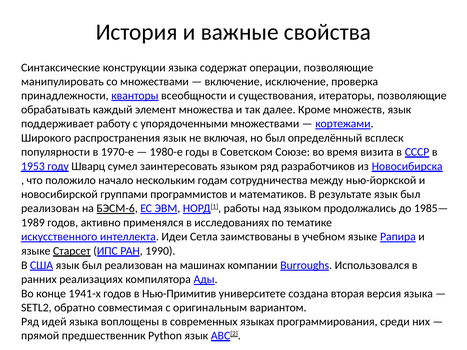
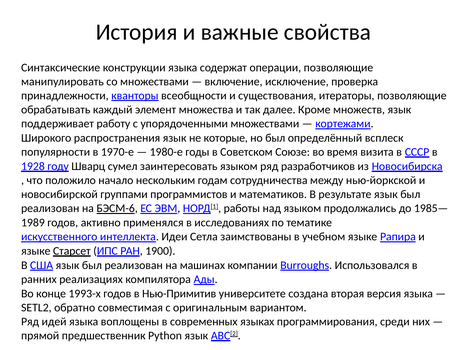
включая: включая -> которые (226, 138)
1953: 1953 -> 1928 (33, 166)
1990: 1990 -> 1900 (160, 251)
1941-х: 1941-х -> 1993-х (85, 294)
